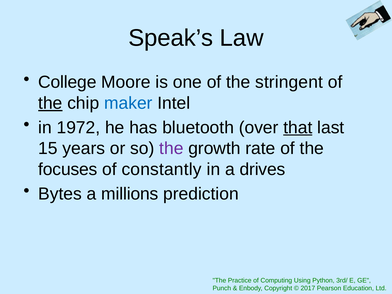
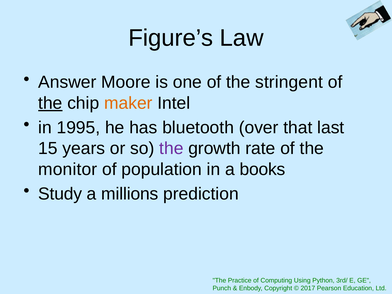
Speak’s: Speak’s -> Figure’s (171, 38)
College: College -> Answer (67, 82)
maker colour: blue -> orange (128, 103)
1972: 1972 -> 1995 (78, 128)
that underline: present -> none (298, 128)
focuses: focuses -> monitor (68, 169)
constantly: constantly -> population (162, 169)
drives: drives -> books (262, 169)
Bytes: Bytes -> Study (60, 194)
